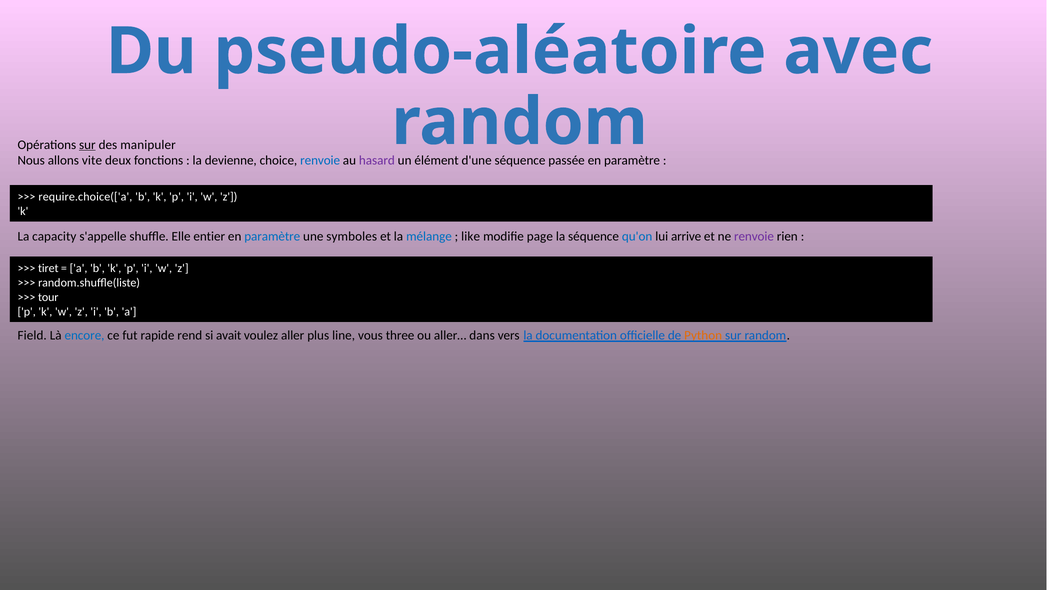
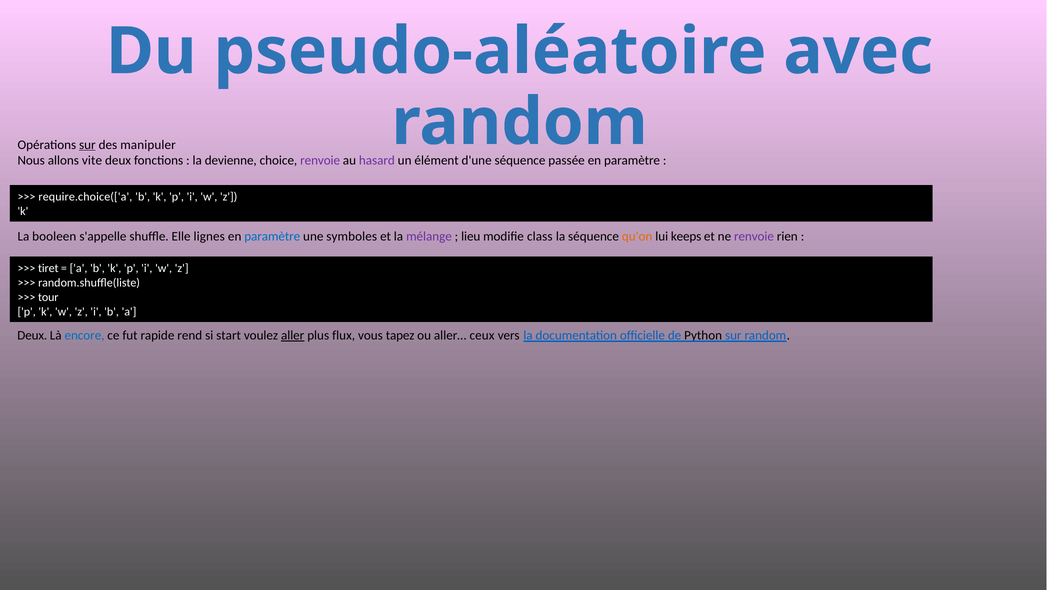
renvoie colour: blue -> purple (320, 160)
capacity: capacity -> booleen (54, 236)
entier: entier -> lignes (209, 236)
mélange colour: blue -> purple (429, 236)
like: like -> lieu (471, 236)
page: page -> class (540, 236)
qu'on colour: blue -> orange (637, 236)
arrive: arrive -> keeps (686, 236)
Field: Field -> Deux (32, 336)
avait: avait -> start (229, 336)
aller underline: none -> present (293, 336)
line: line -> flux (344, 336)
three: three -> tapez (400, 336)
dans: dans -> ceux (482, 336)
Python colour: orange -> black (703, 336)
